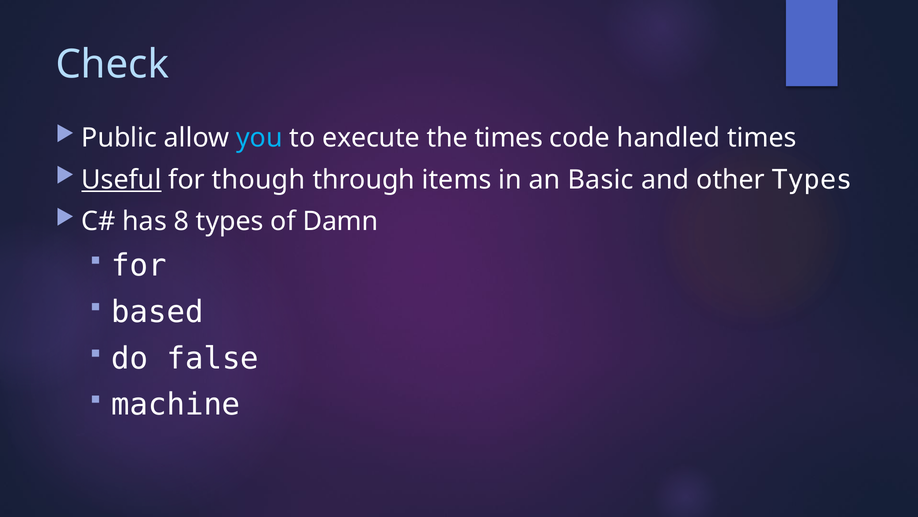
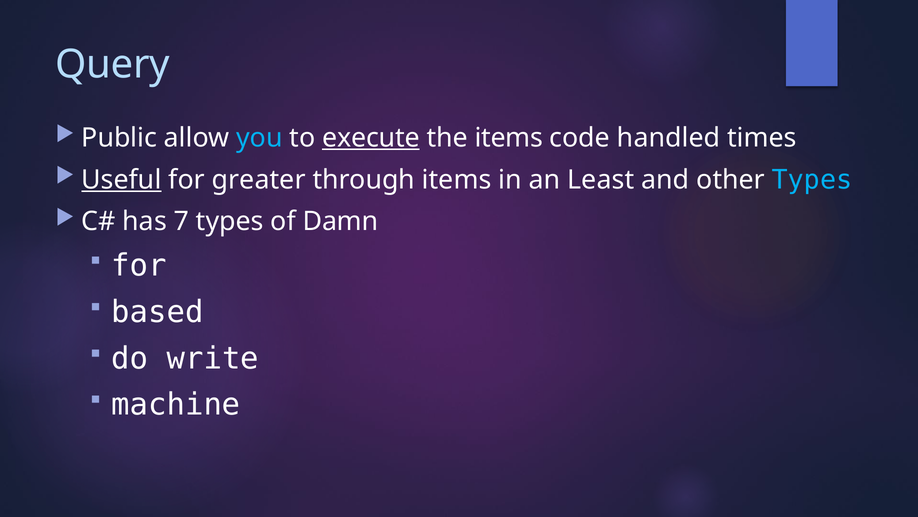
Check: Check -> Query (113, 64)
execute underline: none -> present (371, 138)
the times: times -> items (509, 138)
though: though -> greater (259, 179)
Basic: Basic -> Least (601, 179)
Types colour: white -> light blue (812, 179)
8: 8 -> 7 (181, 221)
false: false -> write (213, 358)
